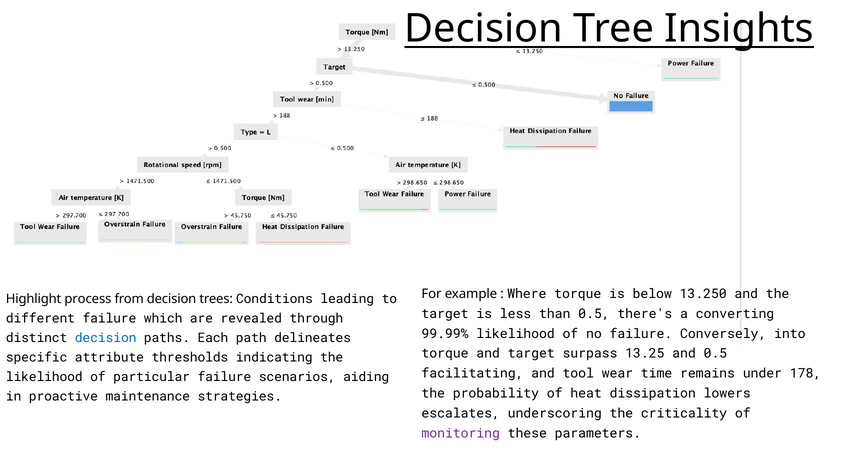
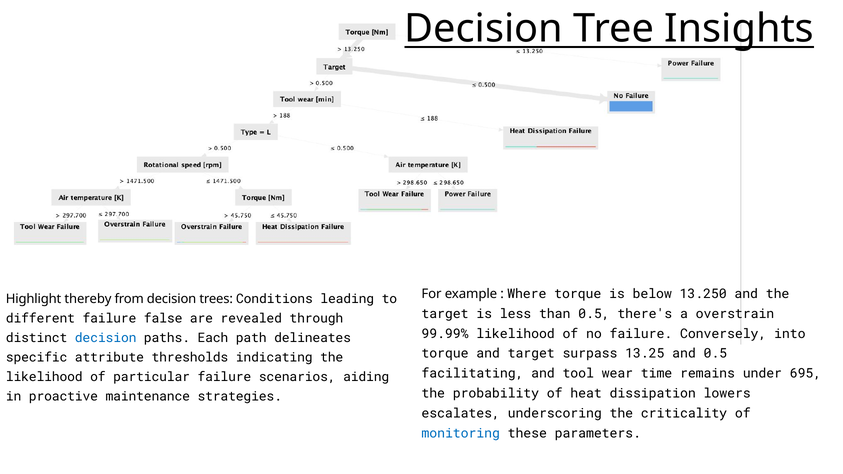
process: process -> thereby (88, 299)
converting: converting -> overstrain (735, 314)
which: which -> false (163, 319)
178: 178 -> 695 (806, 374)
monitoring colour: purple -> blue (461, 433)
